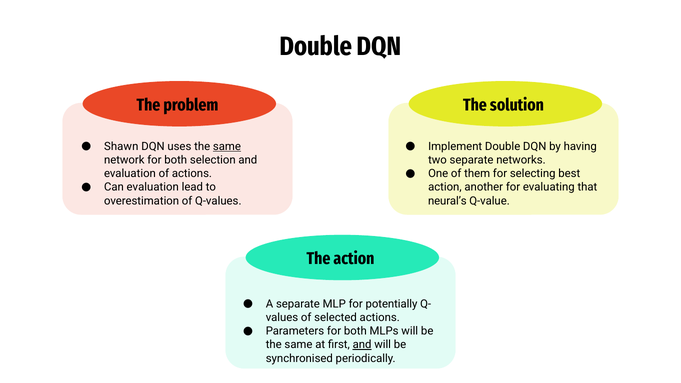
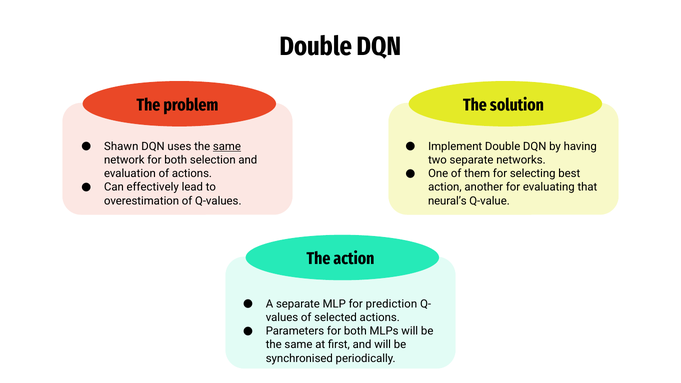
Can evaluation: evaluation -> effectively (153, 187)
potentially: potentially -> prediction (391, 304)
and underline: present -> none (362, 345)
